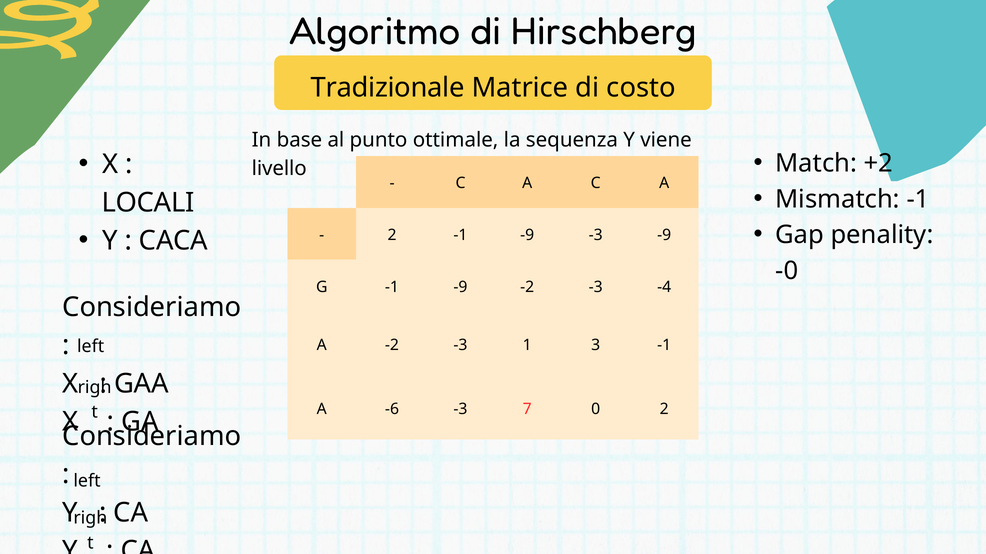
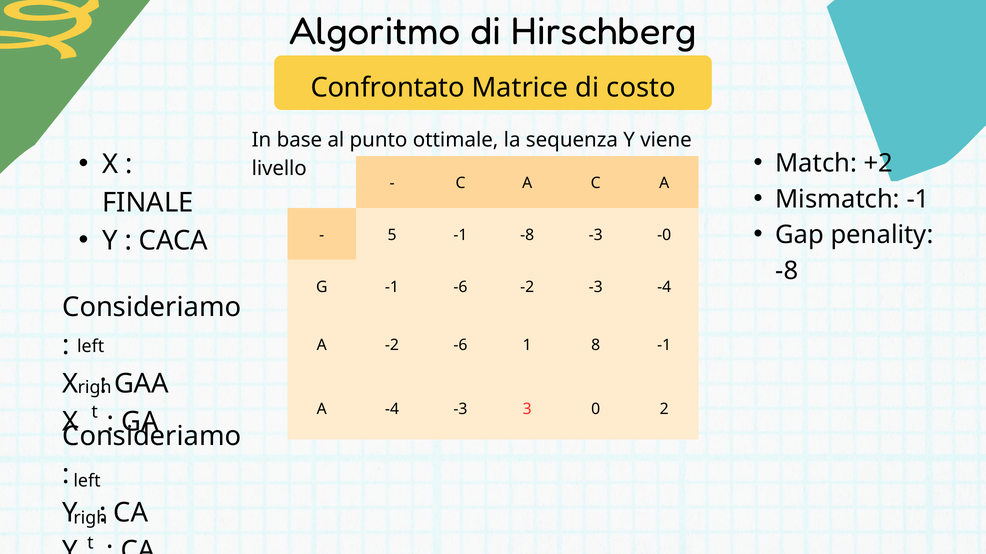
Tradizionale: Tradizionale -> Confrontato (388, 88)
LOCALI: LOCALI -> FINALE (148, 203)
2: 2 -> 5 (392, 235)
-9: -9 -> -8 (527, 235)
-3 -9: -9 -> -0 (664, 235)
-0: -0 -> -8 (787, 271)
G -1 -9: -9 -> -6 (460, 287)
A -2 -3: -3 -> -6 (460, 346)
3: 3 -> 8 (596, 346)
A -6: -6 -> -4 (392, 409)
7: 7 -> 3 (527, 409)
